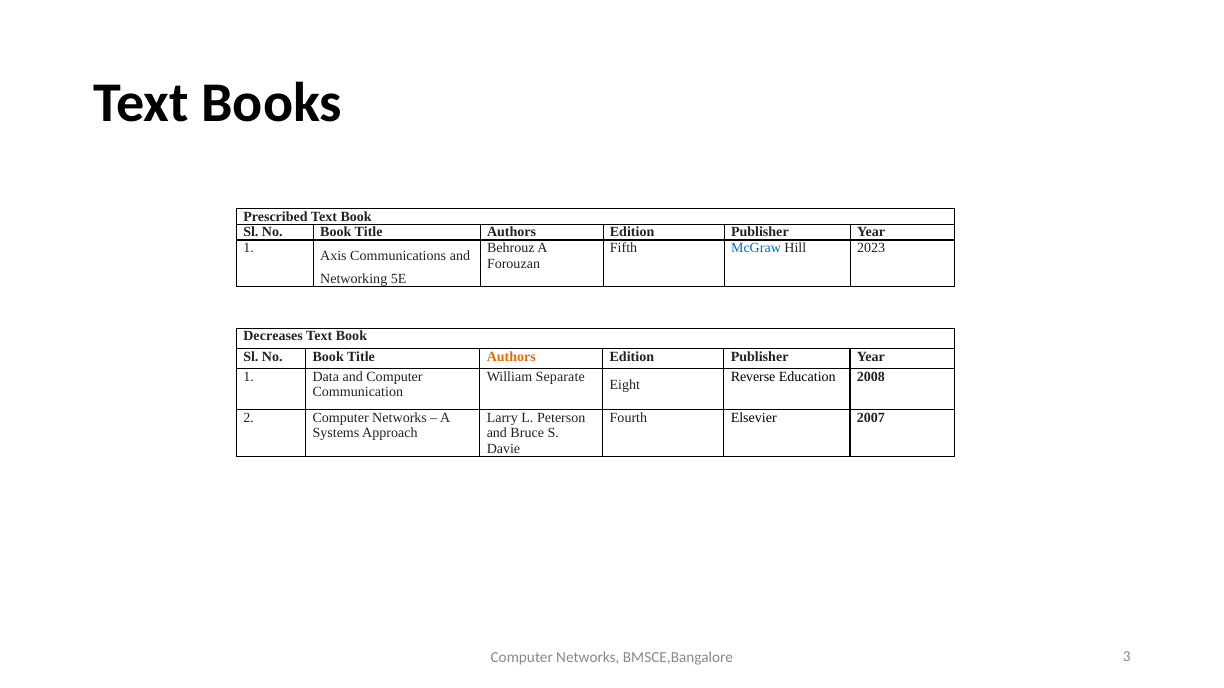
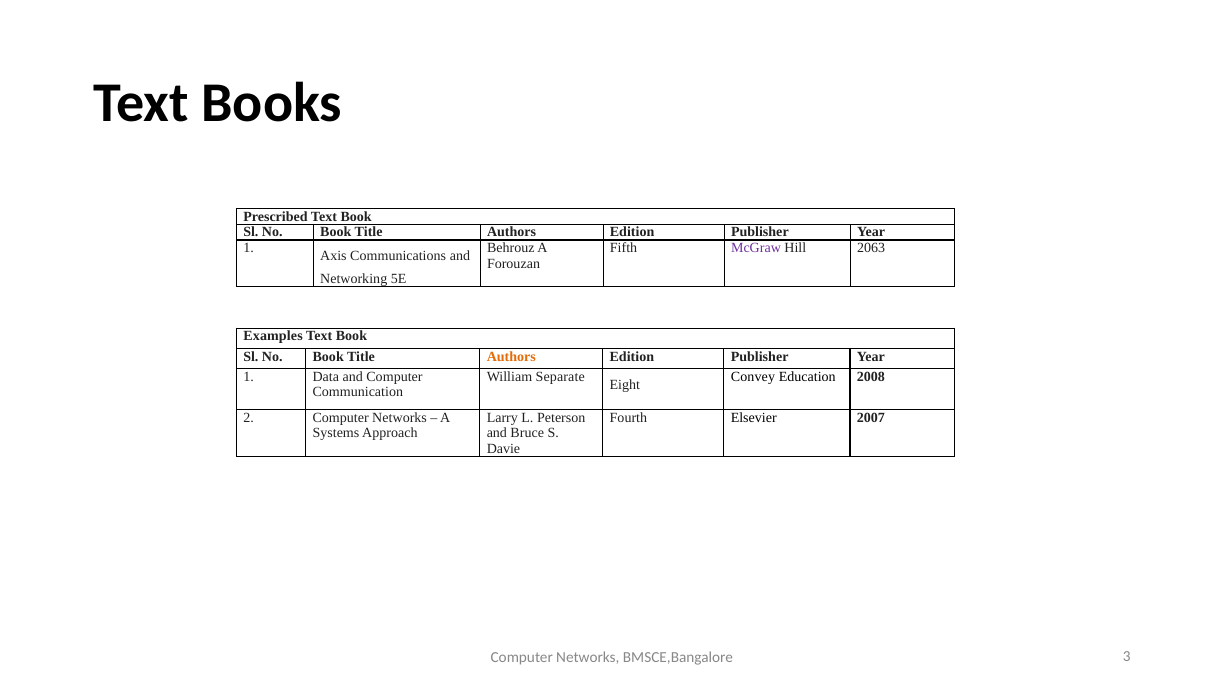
McGraw colour: blue -> purple (756, 248)
2023: 2023 -> 2063 (871, 248)
Decreases: Decreases -> Examples (273, 336)
Reverse: Reverse -> Convey (753, 377)
